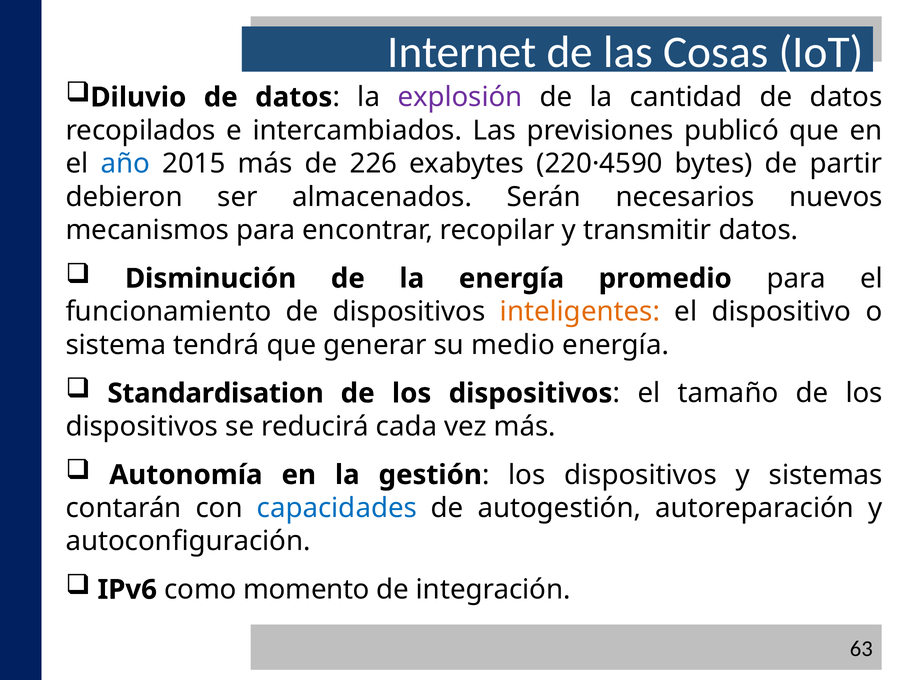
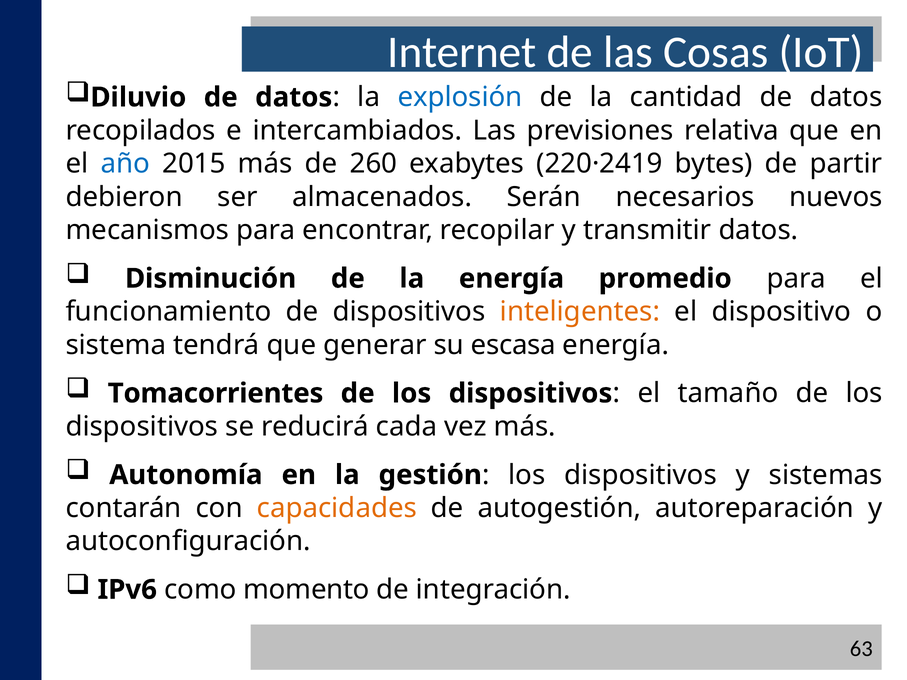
explosión colour: purple -> blue (460, 97)
publicó: publicó -> relativa (732, 131)
226: 226 -> 260 (373, 164)
220·4590: 220·4590 -> 220·2419 (600, 164)
medio: medio -> escasa (513, 345)
Standardisation: Standardisation -> Tomacorrientes (216, 393)
capacidades colour: blue -> orange (337, 508)
